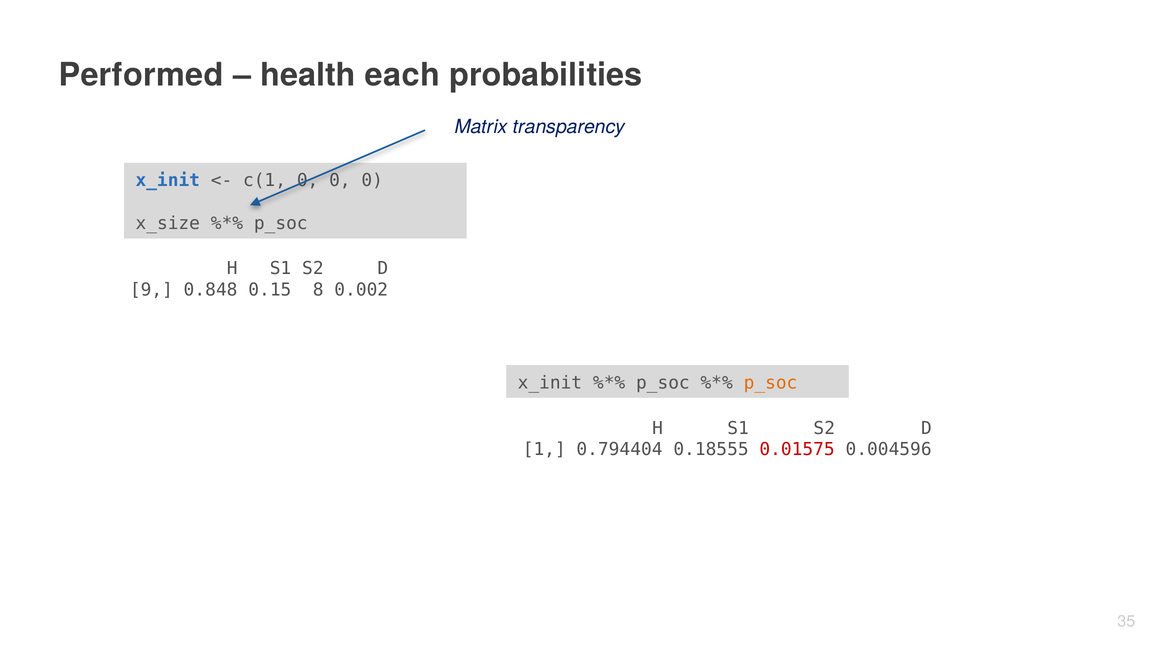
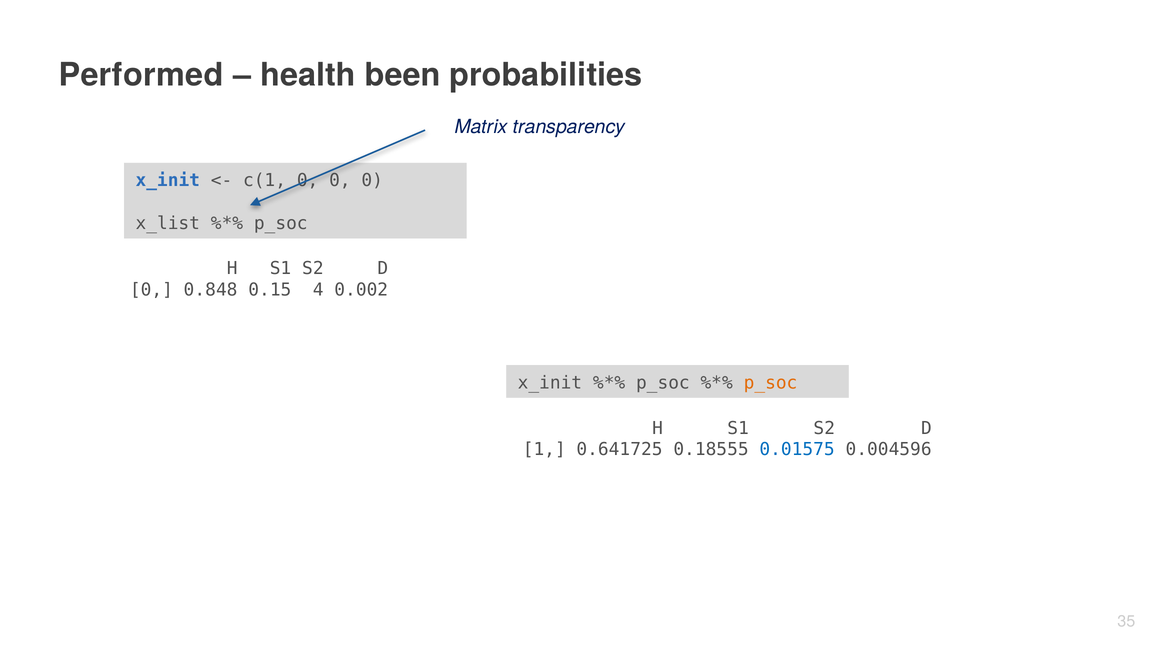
each: each -> been (403, 75)
x_size: x_size -> x_list (168, 223)
9: 9 -> 0 (151, 290)
8: 8 -> 4 (318, 290)
0.794404: 0.794404 -> 0.641725 (619, 450)
0.01575 colour: red -> blue (797, 450)
